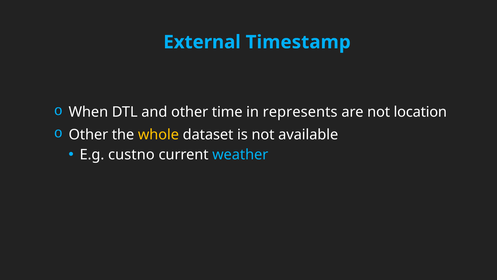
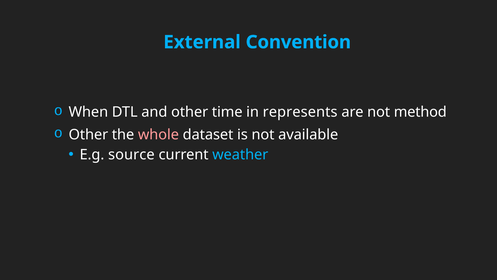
Timestamp: Timestamp -> Convention (298, 42)
location: location -> method (420, 112)
whole colour: yellow -> pink (158, 135)
custno: custno -> source (131, 155)
